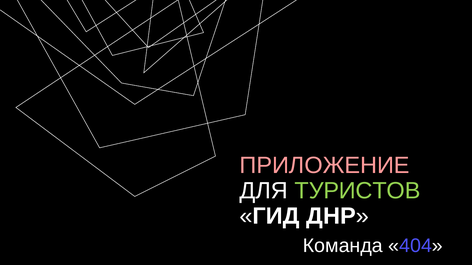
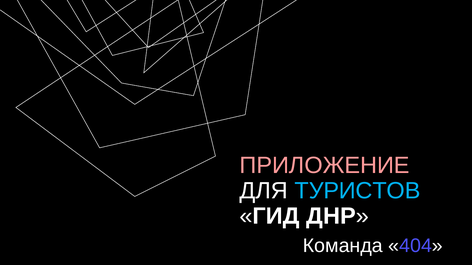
ТУРИСТОВ colour: light green -> light blue (357, 191)
